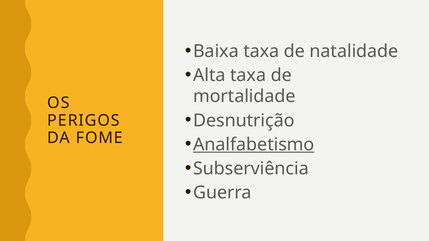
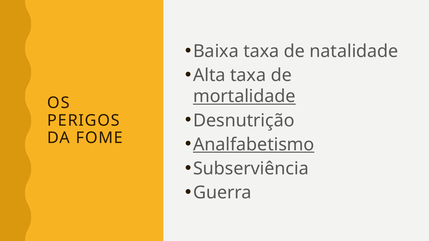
mortalidade underline: none -> present (244, 97)
